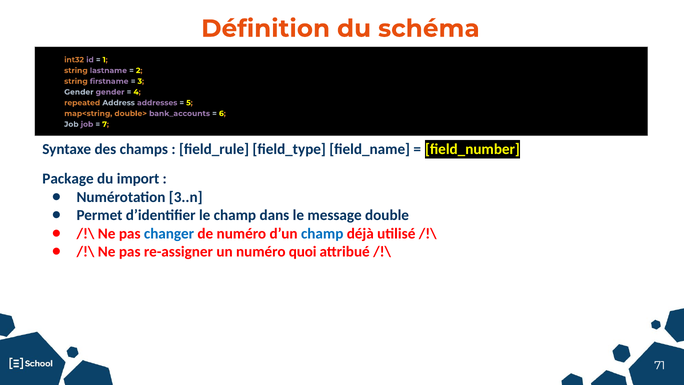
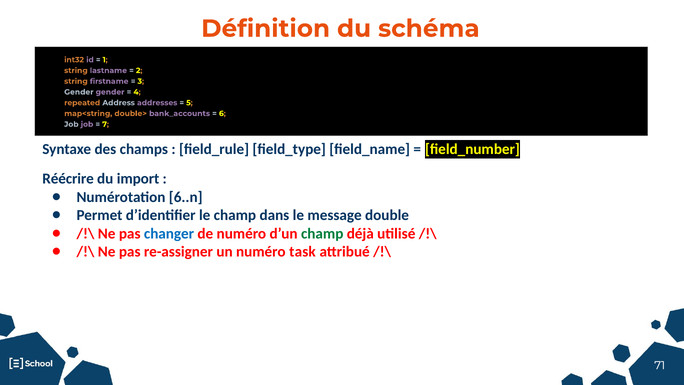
Package: Package -> Réécrire (68, 179)
3..n: 3..n -> 6..n (186, 197)
champ colour: blue -> green (322, 233)
quoi: quoi -> task (303, 252)
